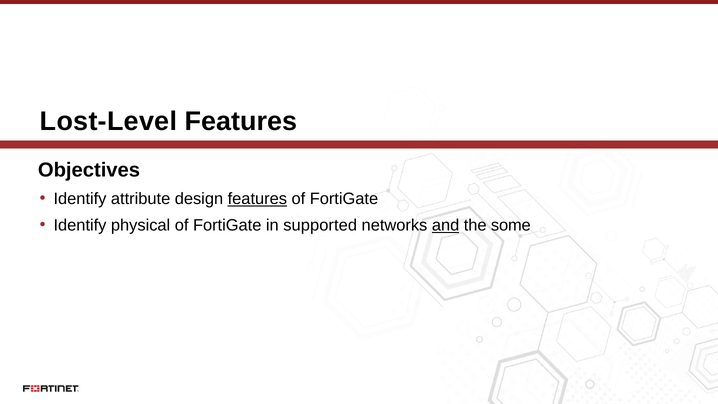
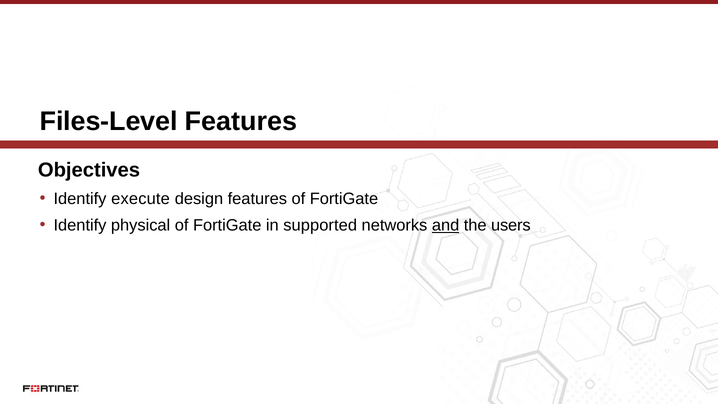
Lost-Level: Lost-Level -> Files-Level (109, 121)
attribute: attribute -> execute (141, 199)
features underline: present -> none (257, 199)
some: some -> users (511, 225)
